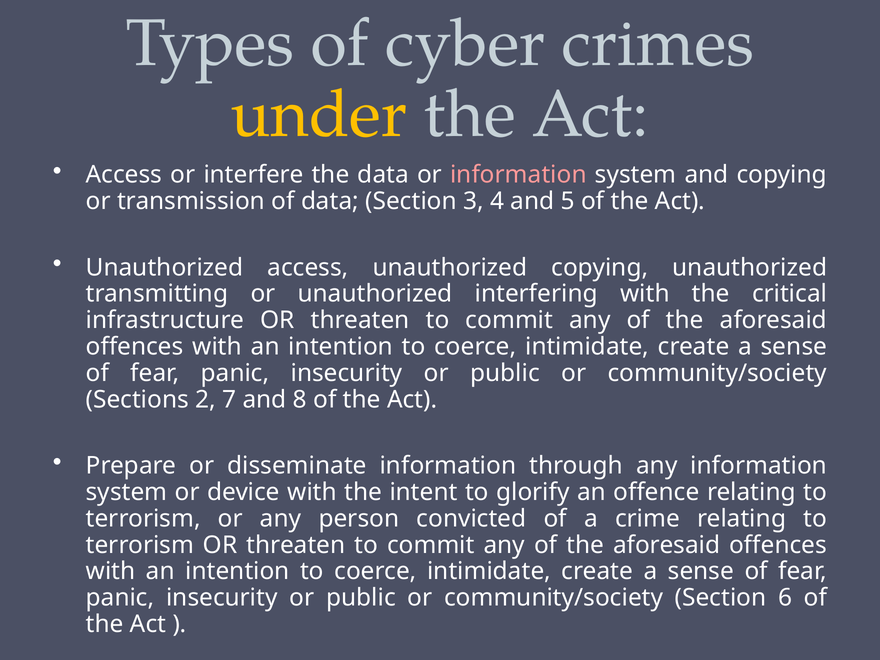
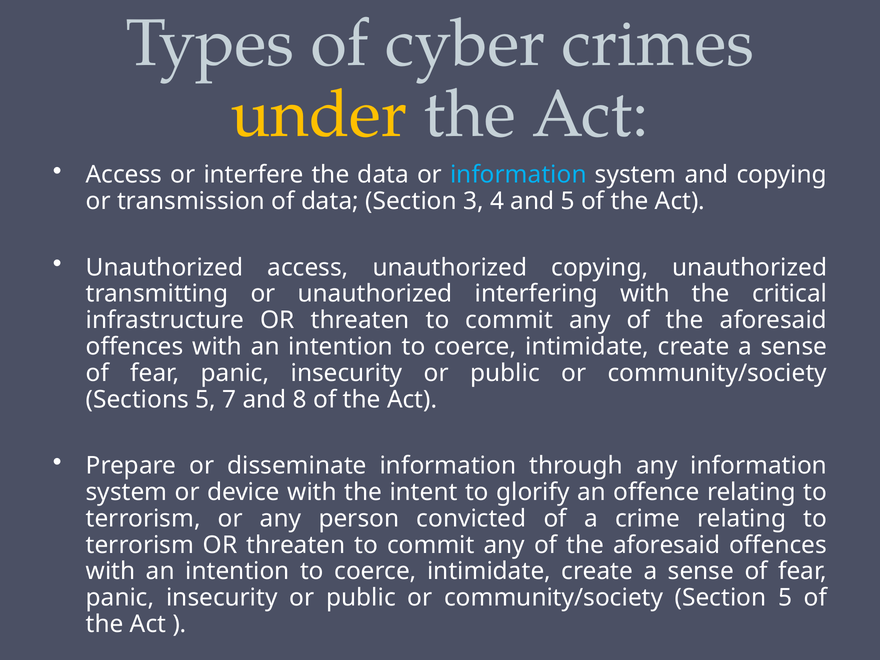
information colour: pink -> light blue (518, 175)
Sections 2: 2 -> 5 (206, 399)
Section 6: 6 -> 5 (785, 598)
